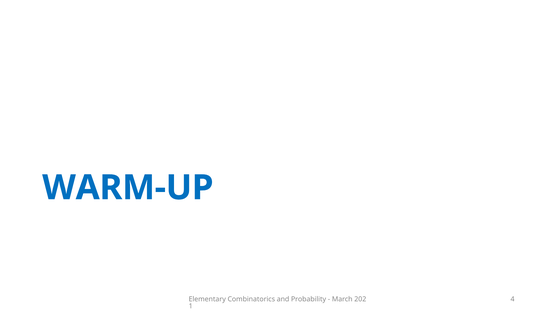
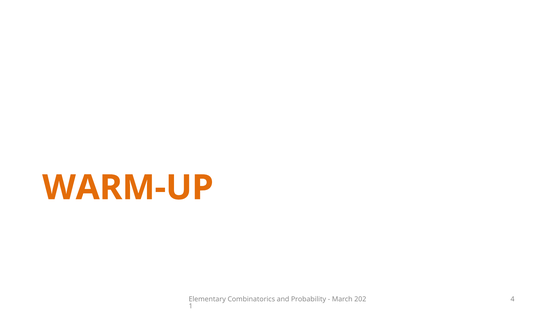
WARM-UP colour: blue -> orange (128, 187)
